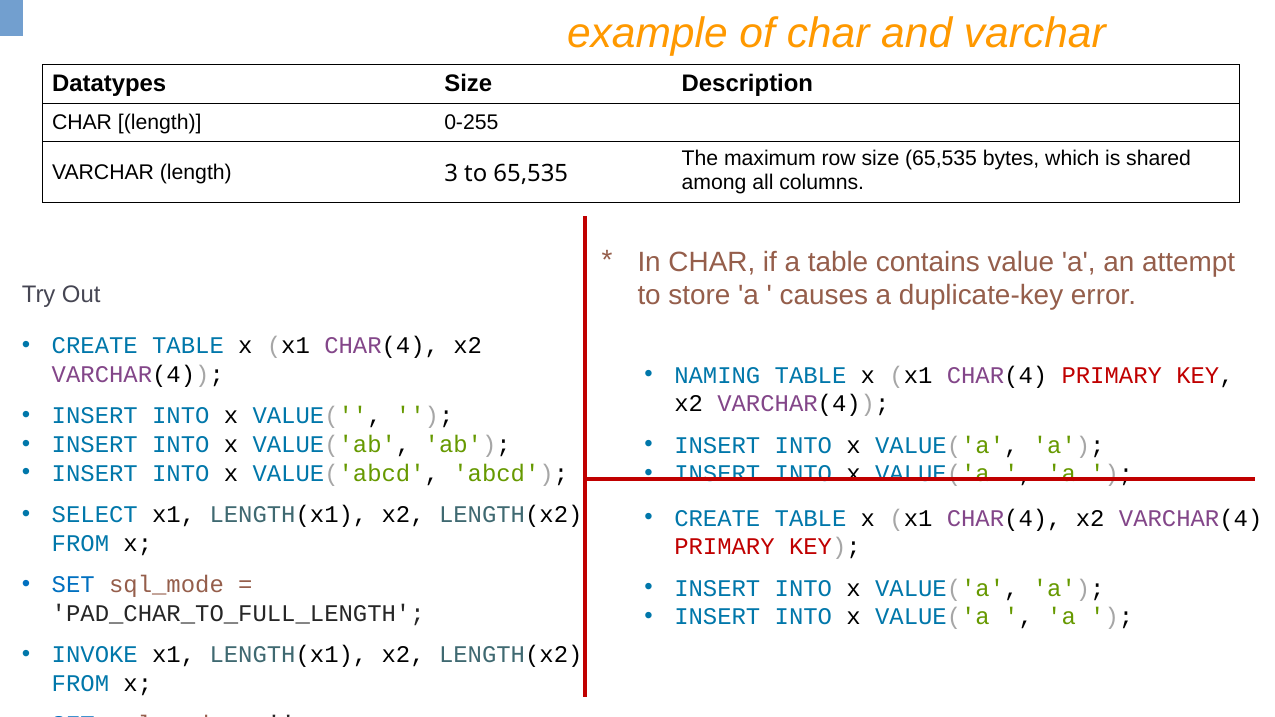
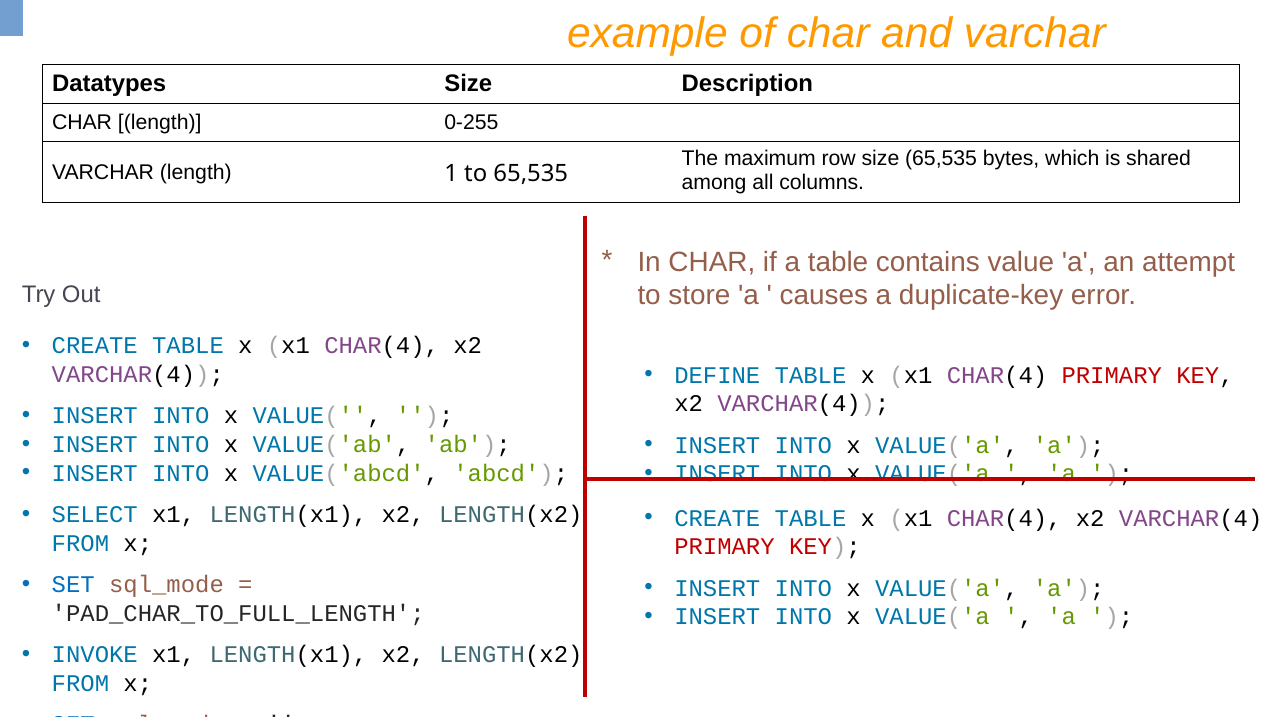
3: 3 -> 1 (451, 174)
NAMING: NAMING -> DEFINE (717, 375)
